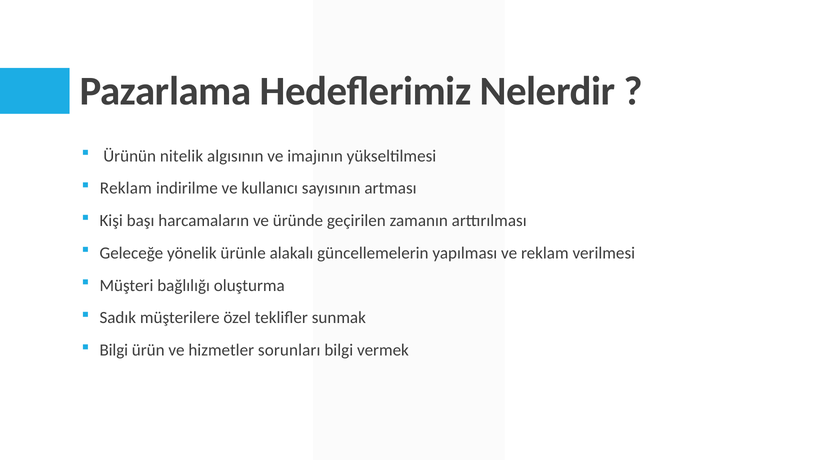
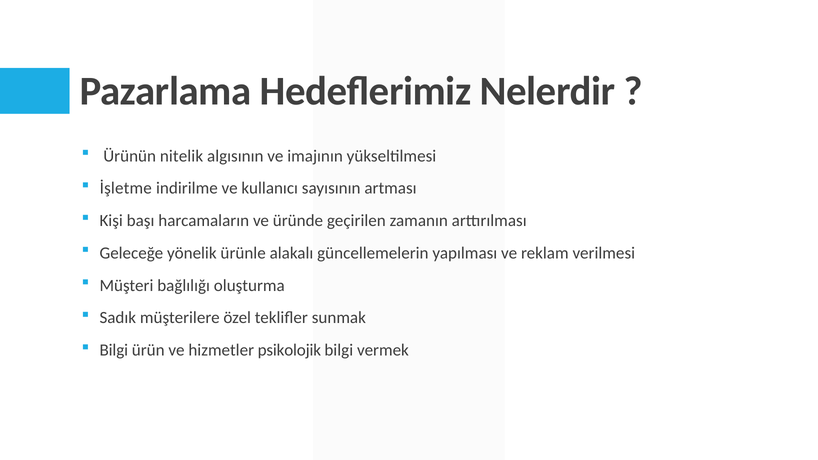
Reklam: Reklam -> İşletme (126, 188)
sorunları: sorunları -> psikolojik (289, 350)
